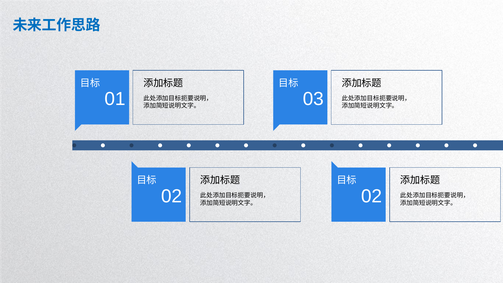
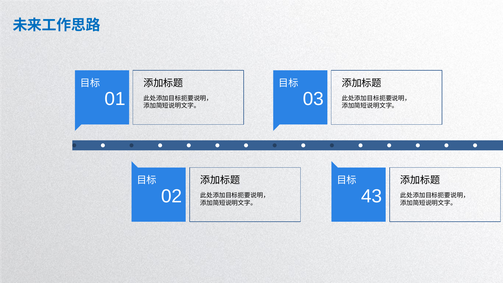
02: 02 -> 43 (372, 196)
